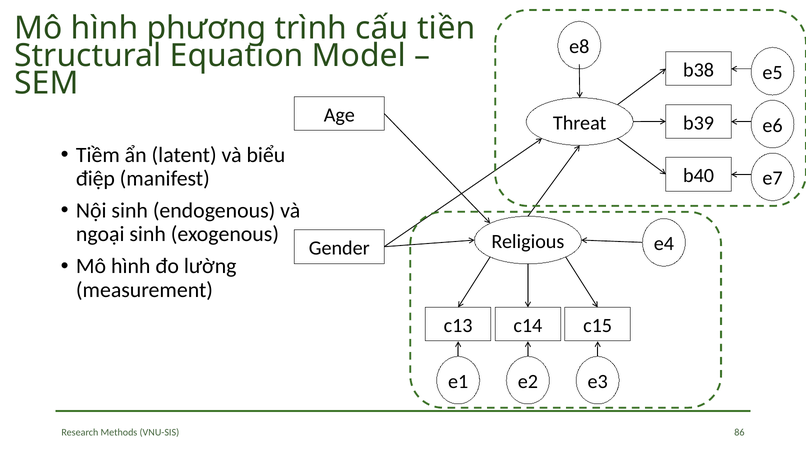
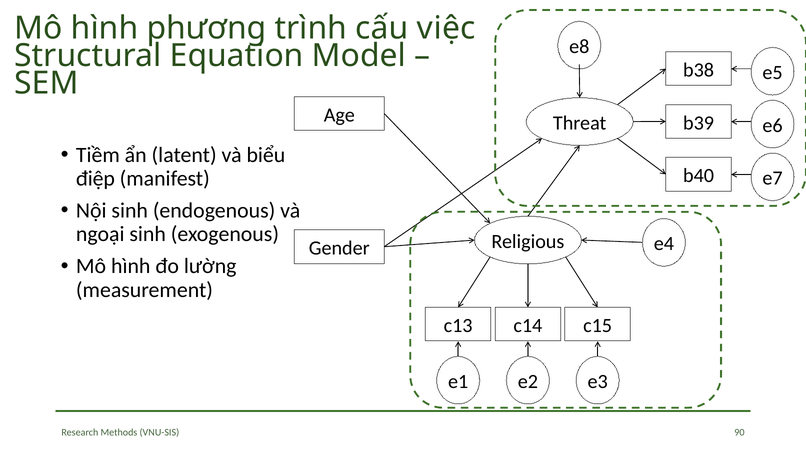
tiền: tiền -> việc (446, 28)
86: 86 -> 90 (739, 433)
